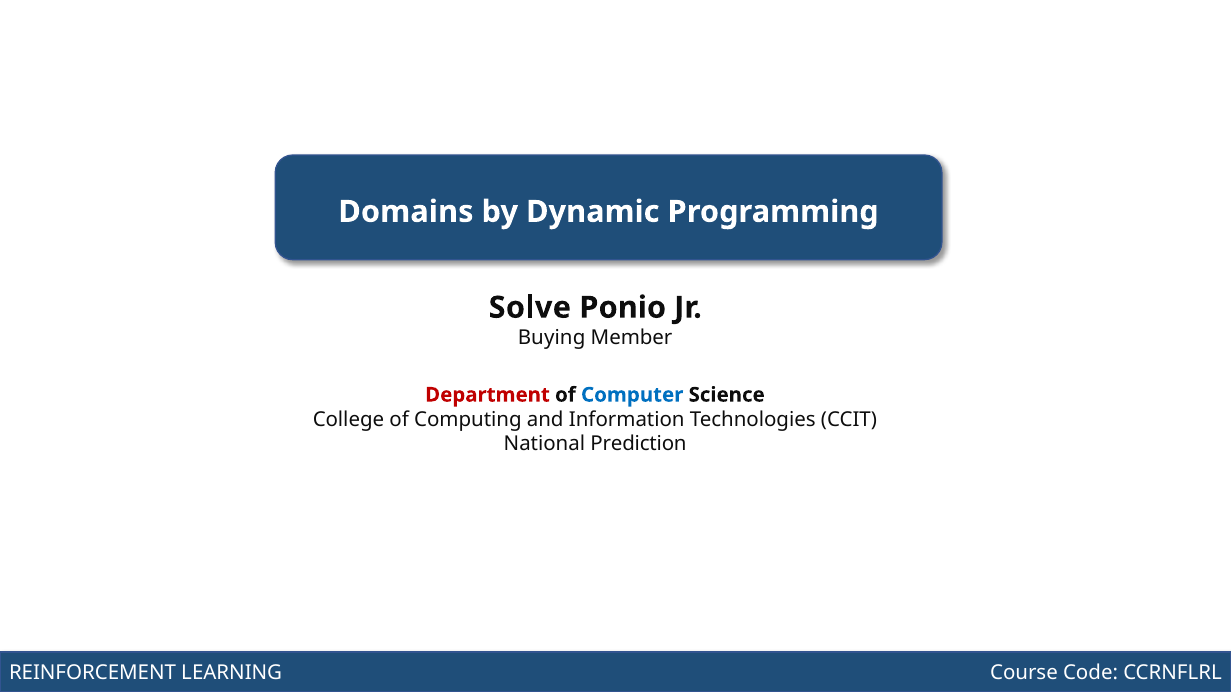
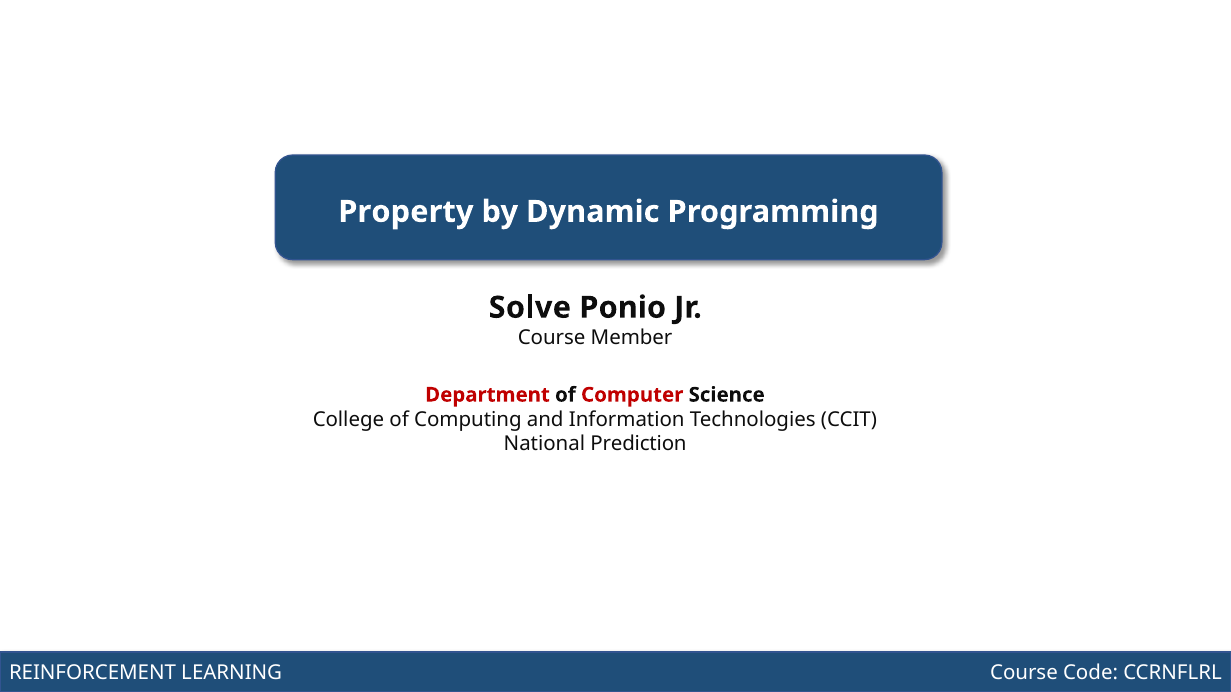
Domains: Domains -> Property (406, 212)
Buying: Buying -> Course (552, 338)
Computer colour: blue -> red (632, 395)
